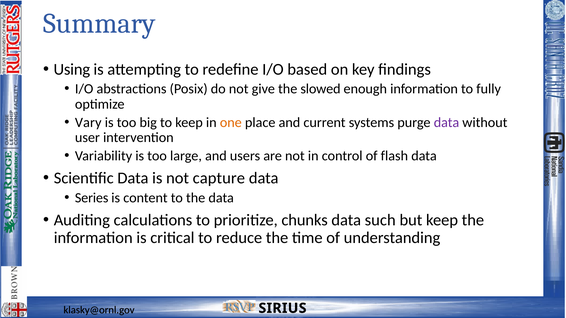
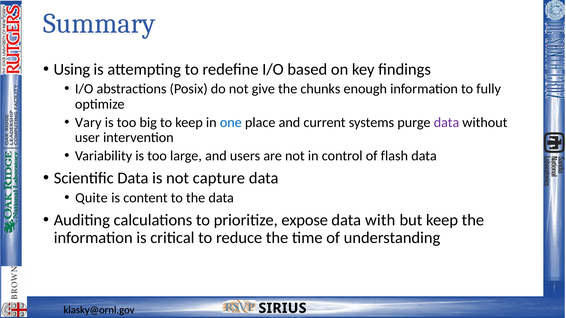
slowed: slowed -> chunks (320, 89)
one colour: orange -> blue (231, 122)
Series: Series -> Quite (91, 198)
chunks: chunks -> expose (305, 220)
such: such -> with (380, 220)
